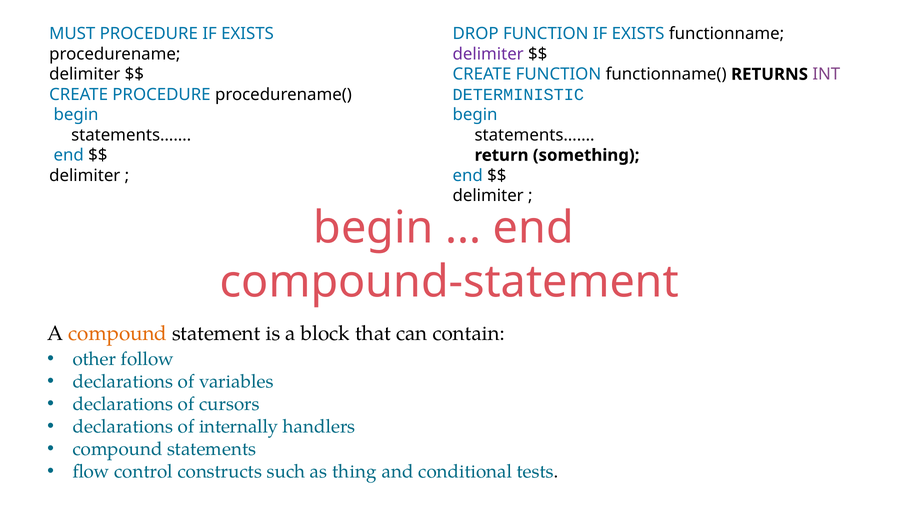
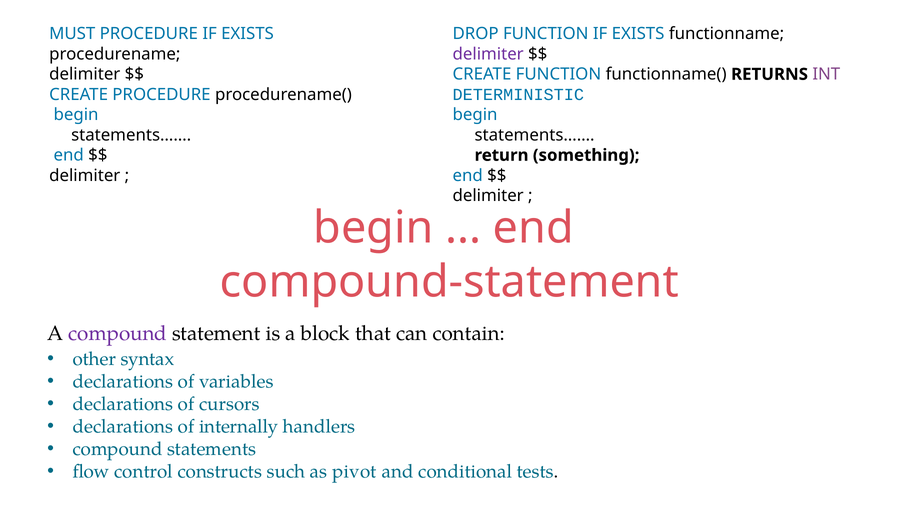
compound colour: orange -> purple (118, 333)
follow: follow -> syntax (147, 359)
thing: thing -> pivot (354, 471)
